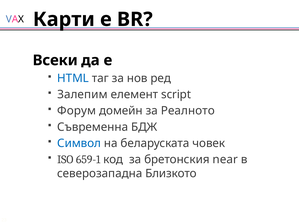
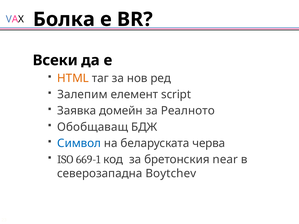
Карти: Карти -> Болка (64, 19)
HTML colour: blue -> orange (73, 78)
Форум: Форум -> Заявка (77, 111)
Съвременна: Съвременна -> Обобщаващ (93, 127)
човек: човек -> черва (209, 143)
659-1: 659-1 -> 669-1 (88, 160)
Близкото: Близкото -> Boytchev (171, 174)
